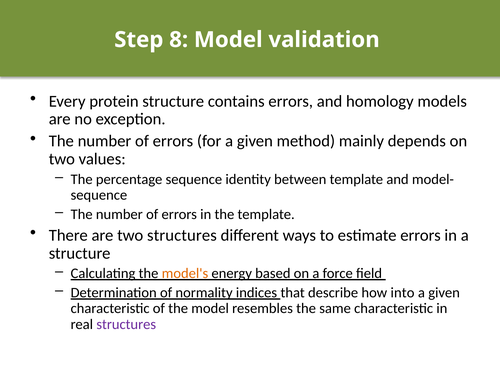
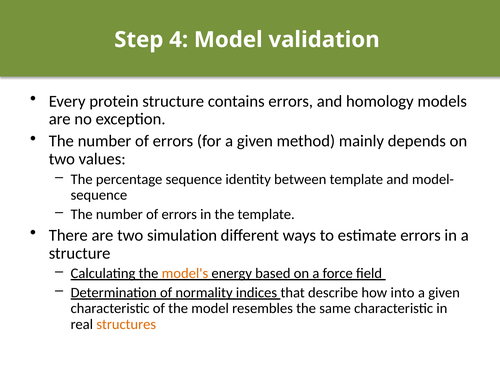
8: 8 -> 4 (179, 40)
two structures: structures -> simulation (182, 235)
structures colour: purple -> orange (126, 324)
